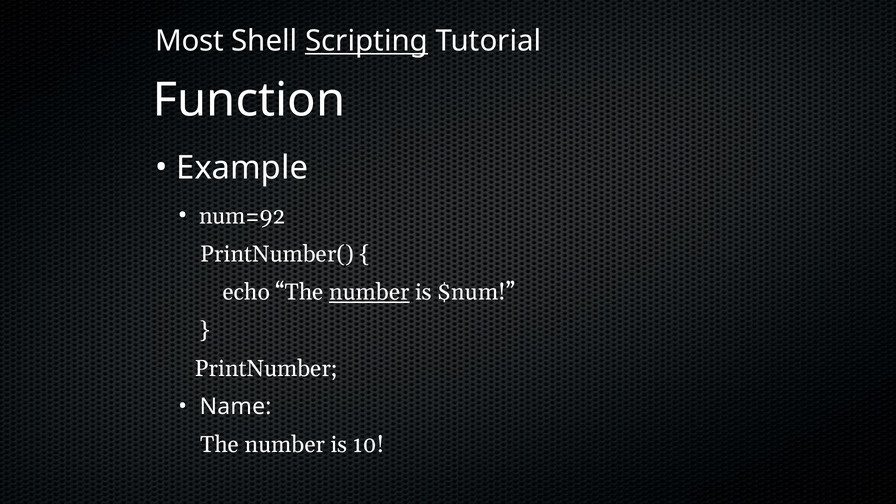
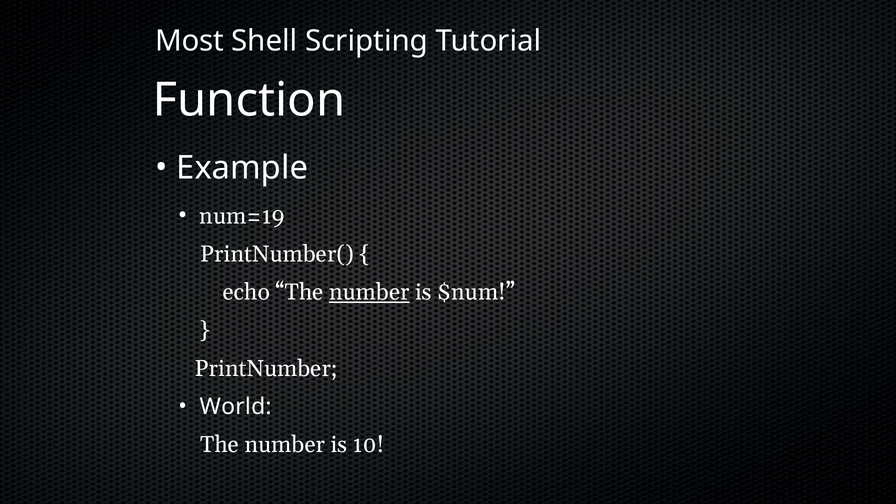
Scripting underline: present -> none (367, 41)
num=92: num=92 -> num=19 (242, 216)
Name: Name -> World (236, 407)
